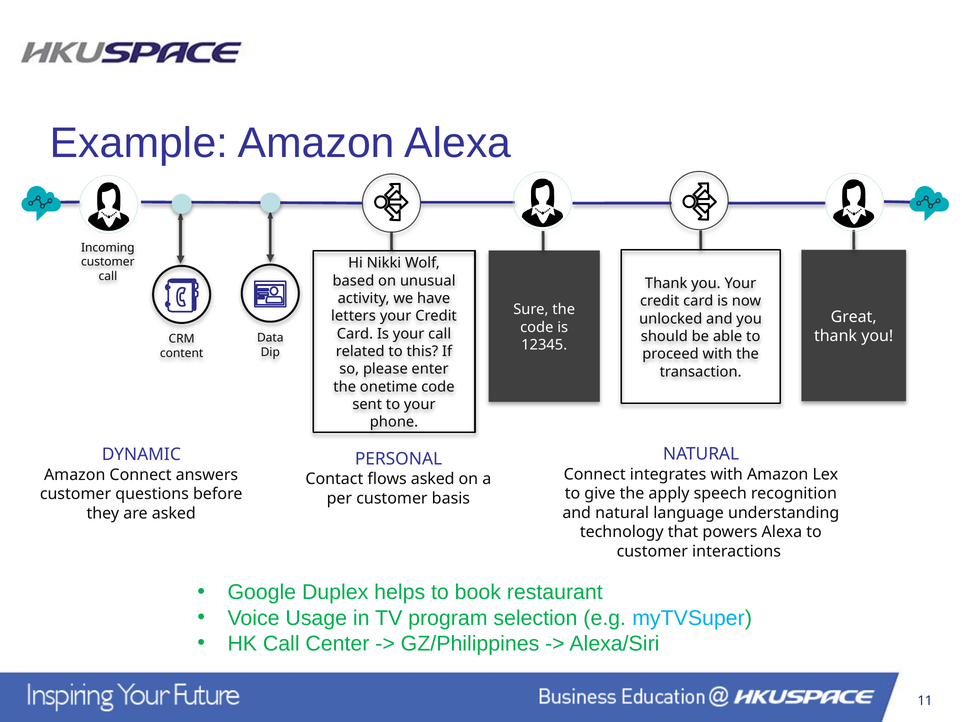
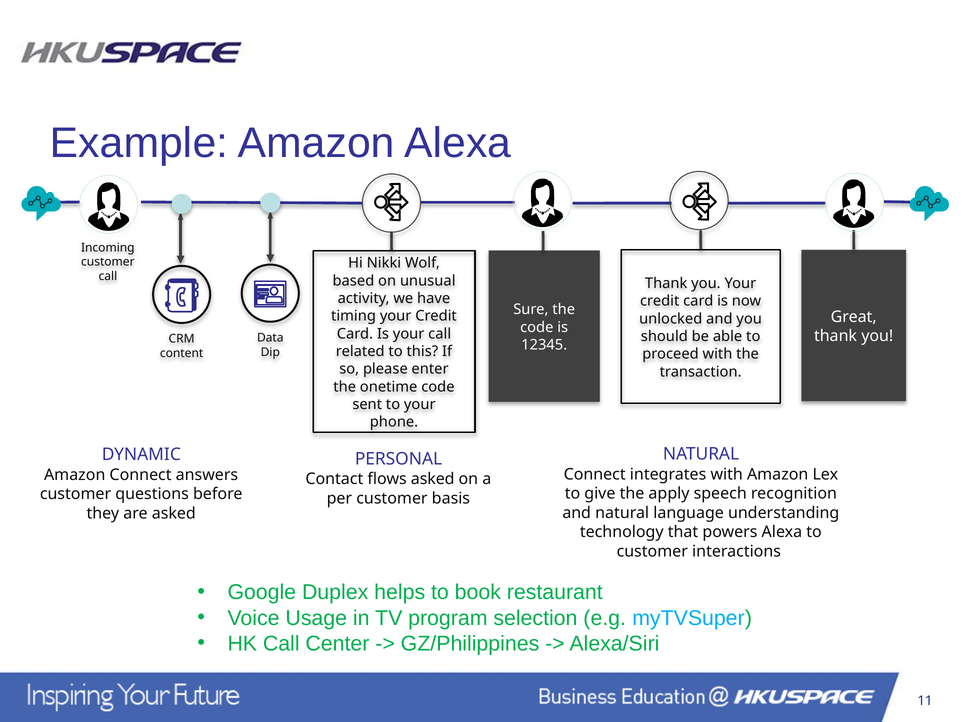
letters: letters -> timing (353, 316)
